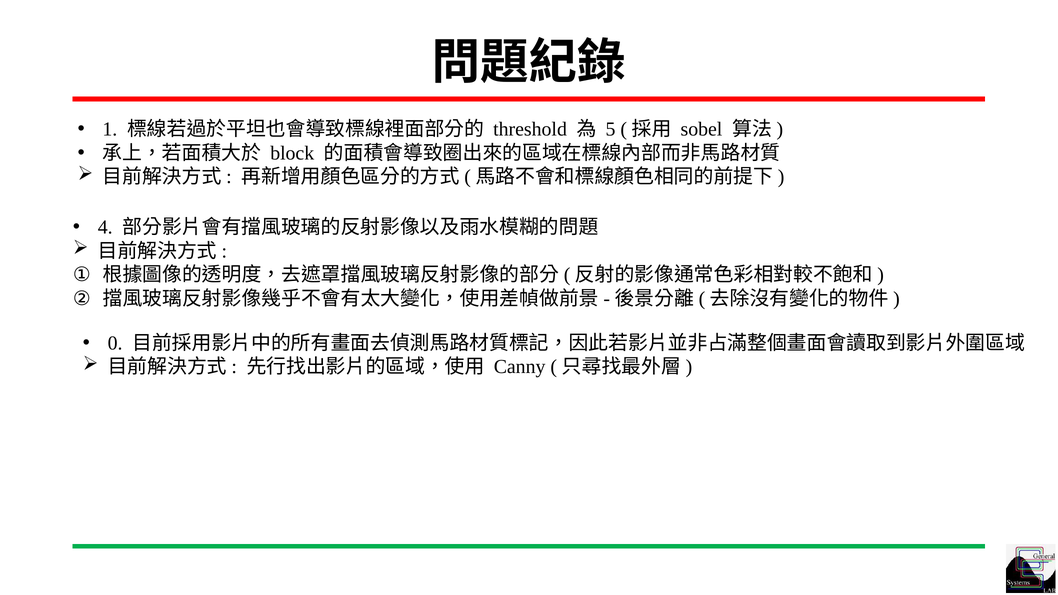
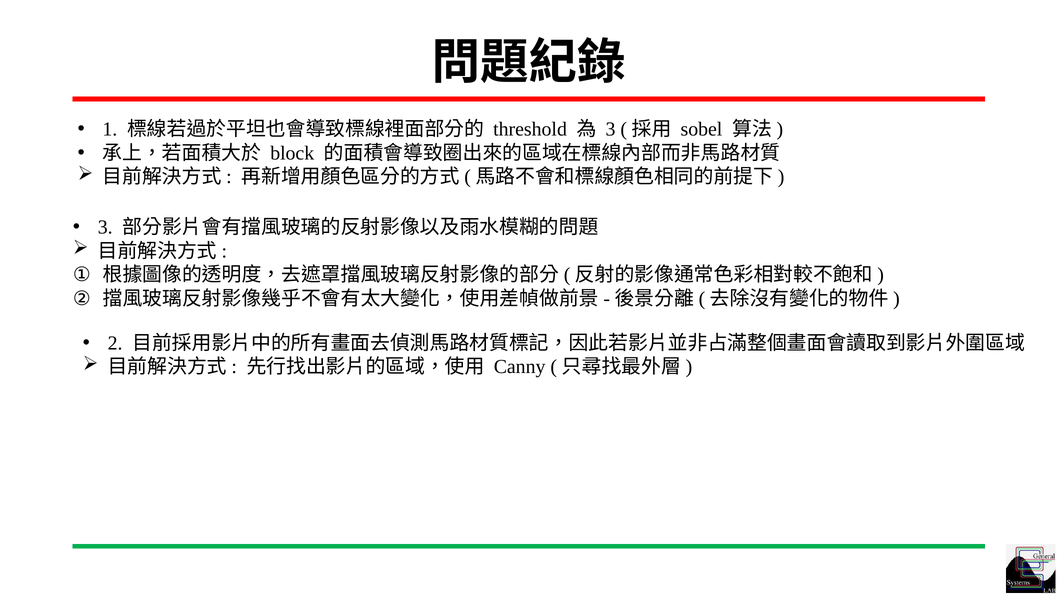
5: 5 -> 3 (611, 129)
4: 4 -> 3 (105, 227)
0: 0 -> 2 (115, 343)
